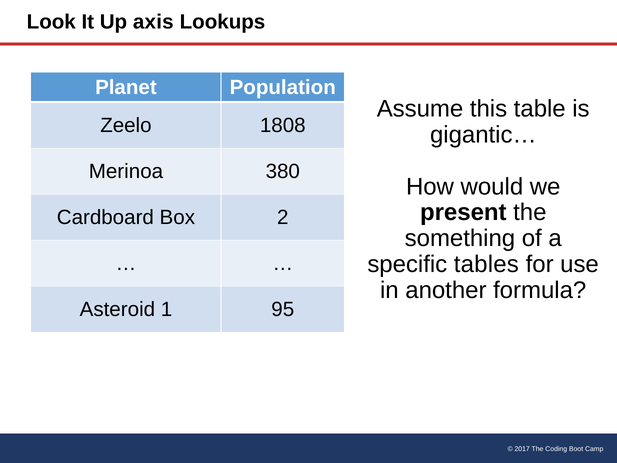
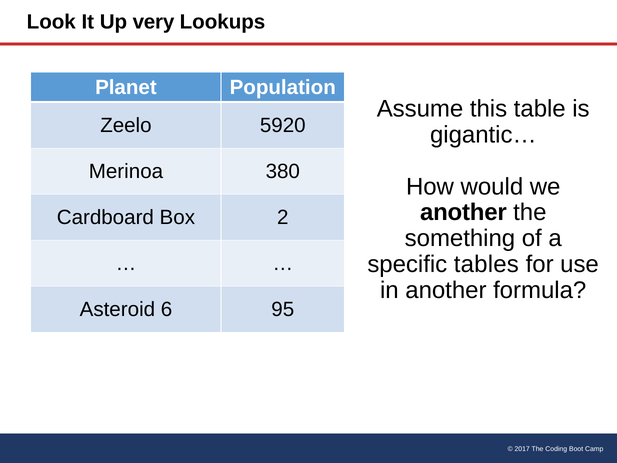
axis: axis -> very (153, 22)
1808: 1808 -> 5920 (283, 125)
present: present -> another (463, 212)
1: 1 -> 6 (167, 310)
